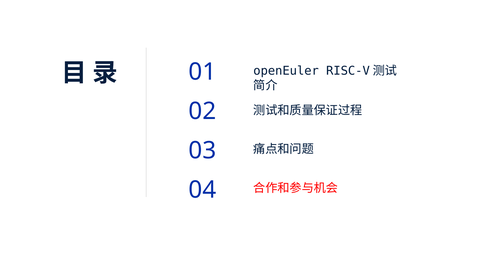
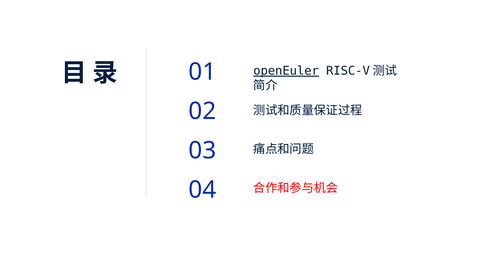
openEuler underline: none -> present (286, 71)
